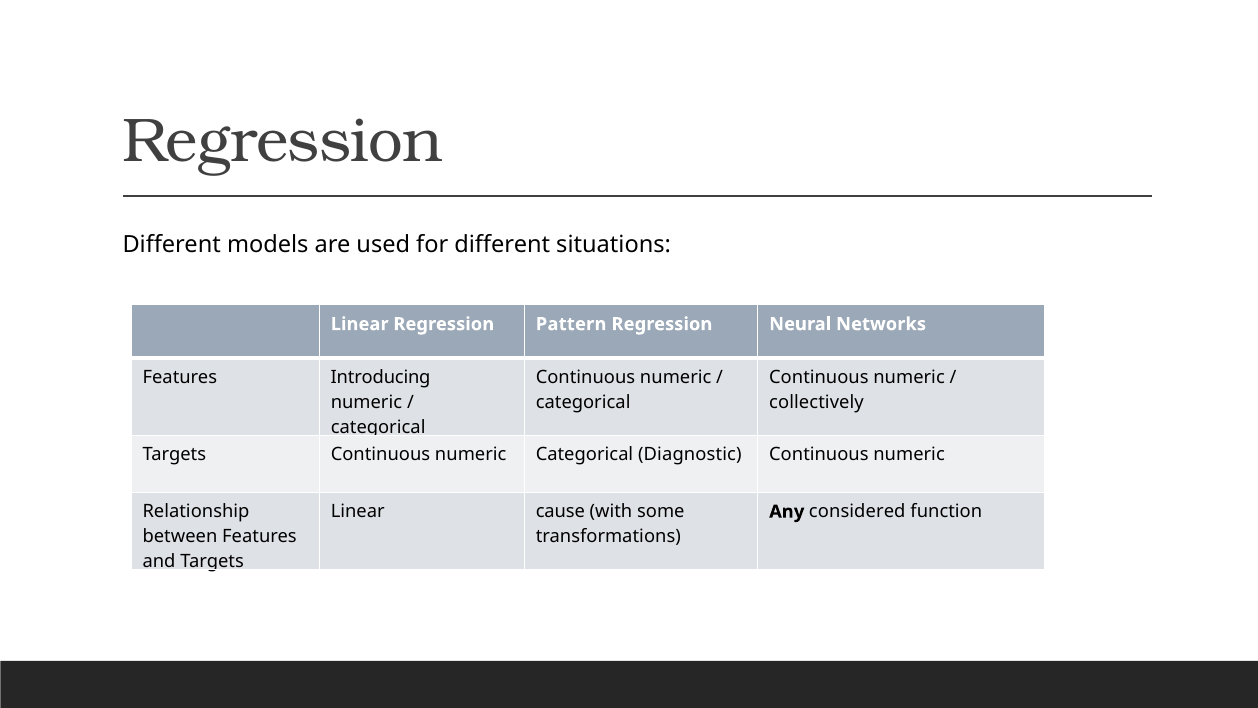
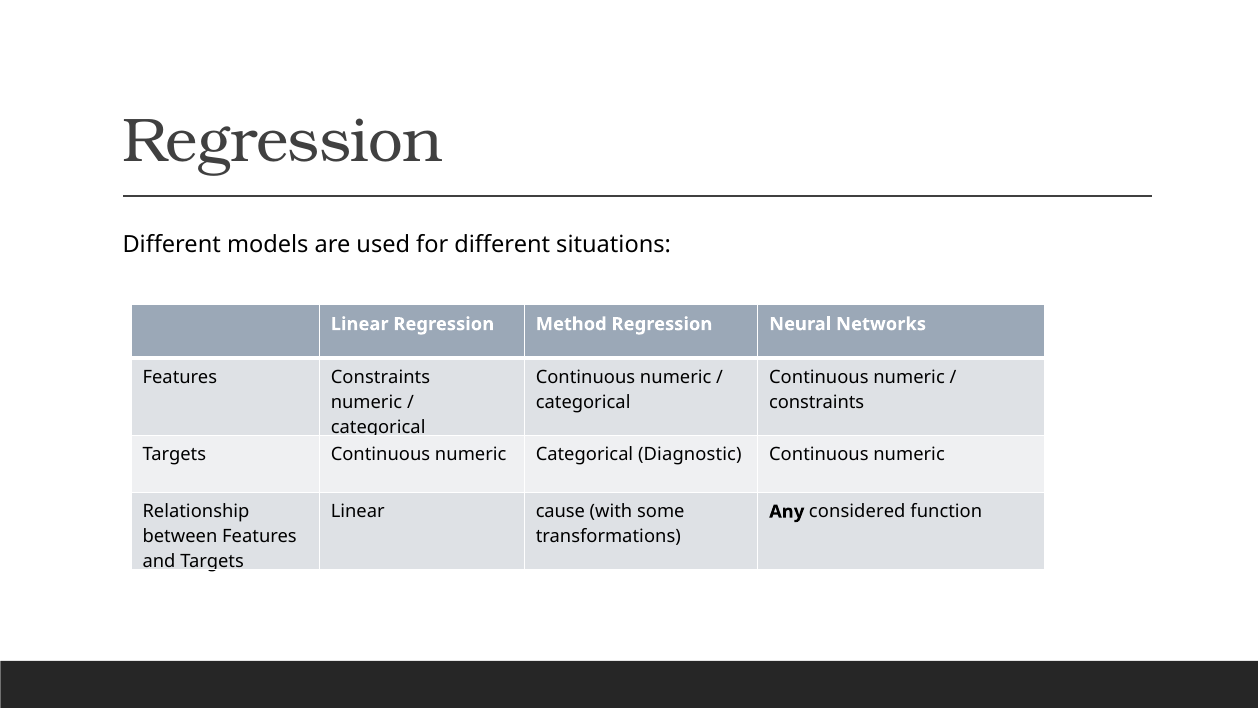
Pattern: Pattern -> Method (571, 324)
Features Introducing: Introducing -> Constraints (380, 377)
collectively: collectively -> constraints (817, 402)
